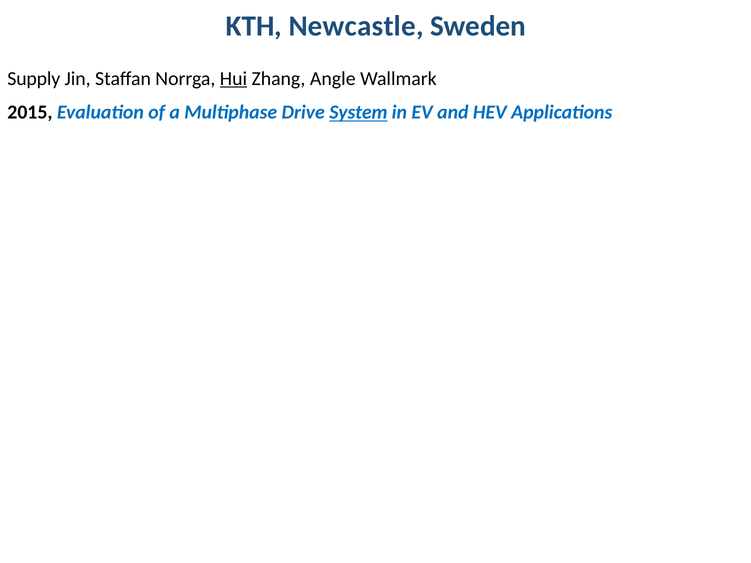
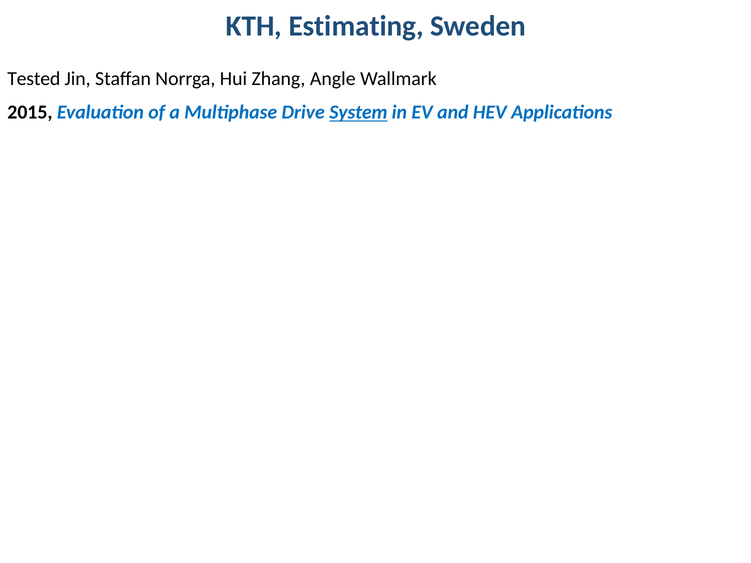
Newcastle: Newcastle -> Estimating (356, 26)
Supply: Supply -> Tested (34, 79)
Hui underline: present -> none (233, 79)
